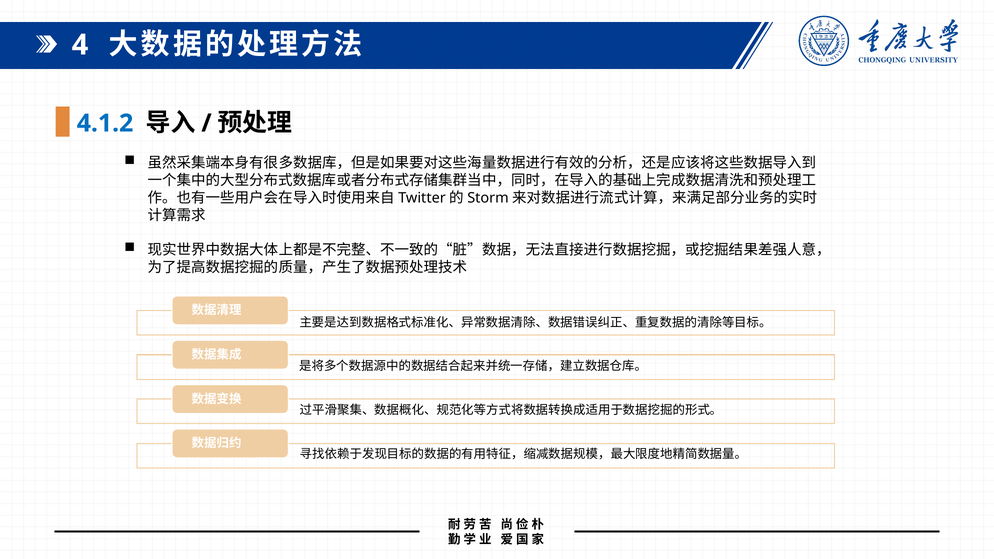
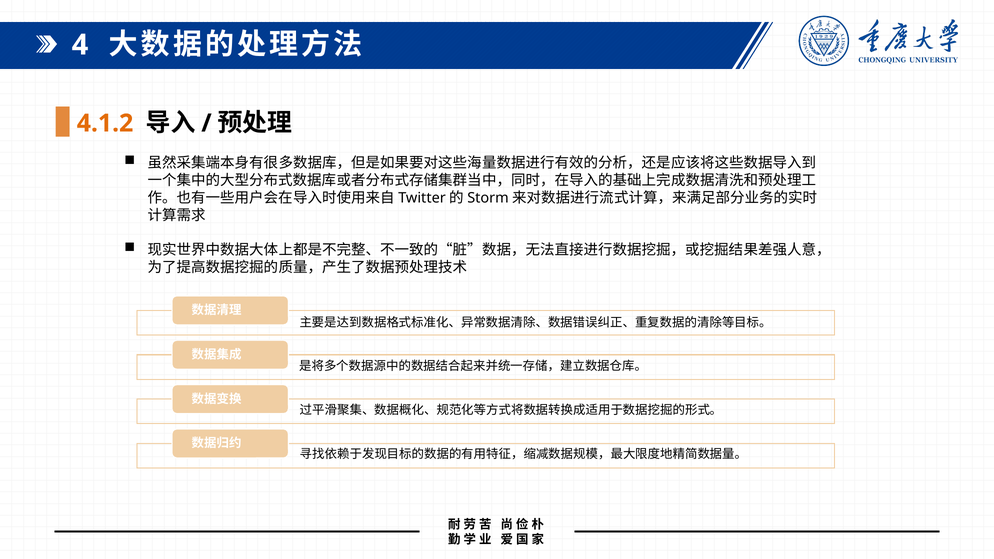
4.1.2 colour: blue -> orange (105, 123)
